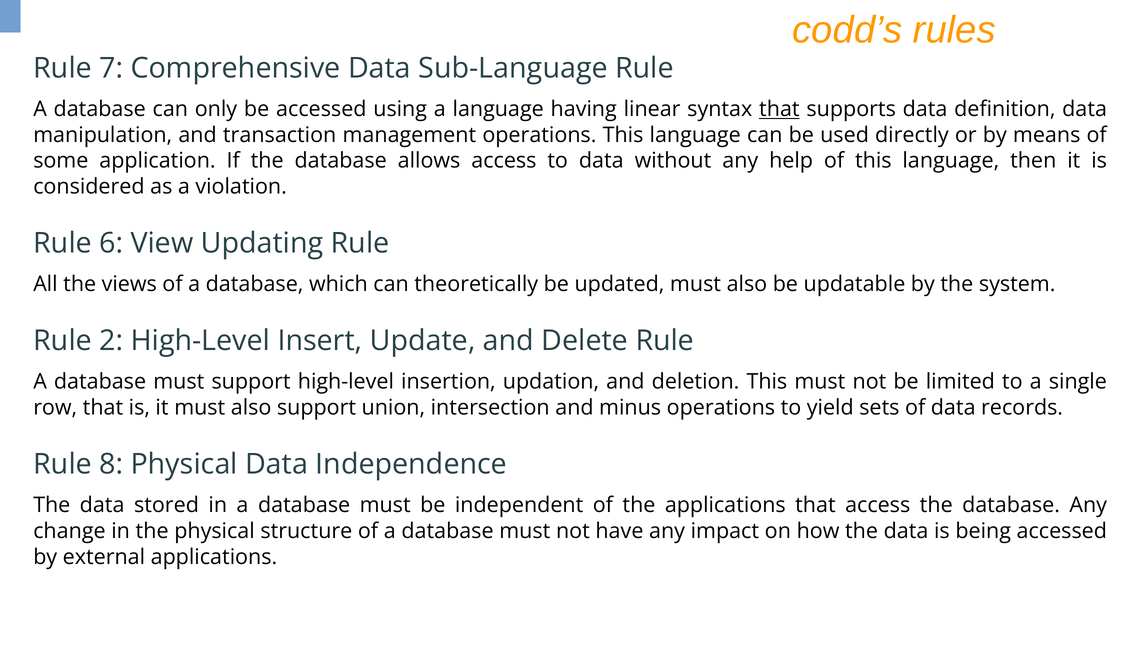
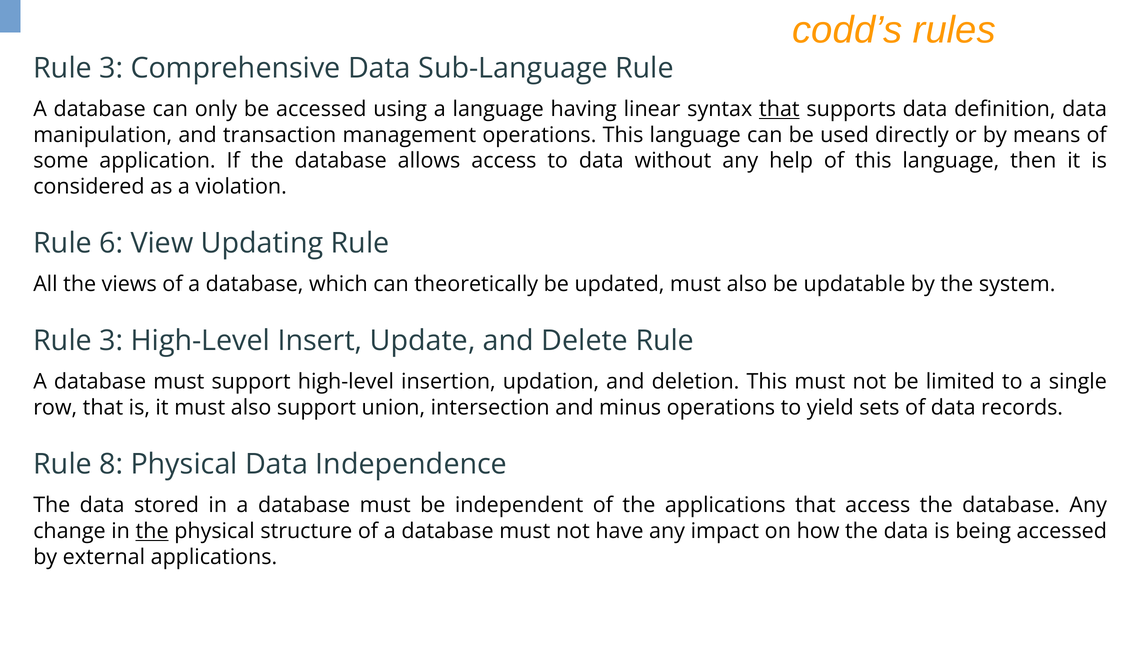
7: 7 -> 3 (111, 68)
2: 2 -> 3 (111, 341)
the underline: none -> present (152, 531)
